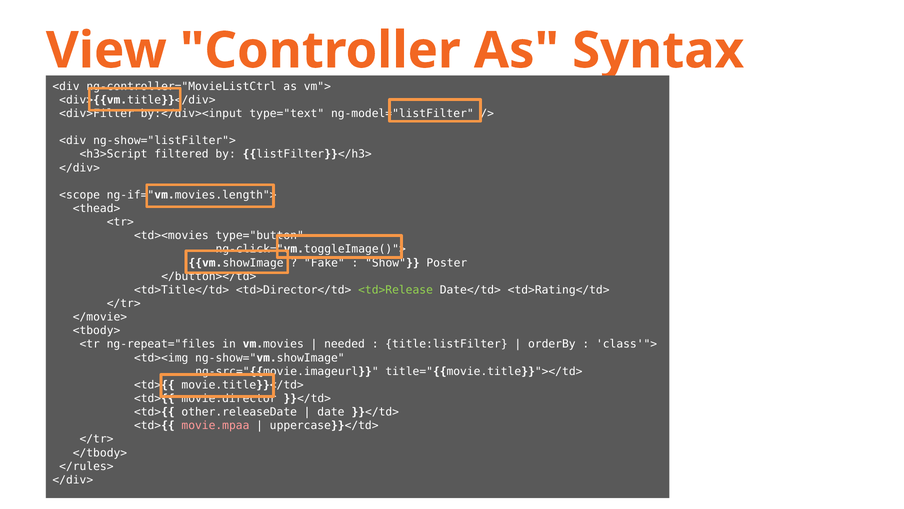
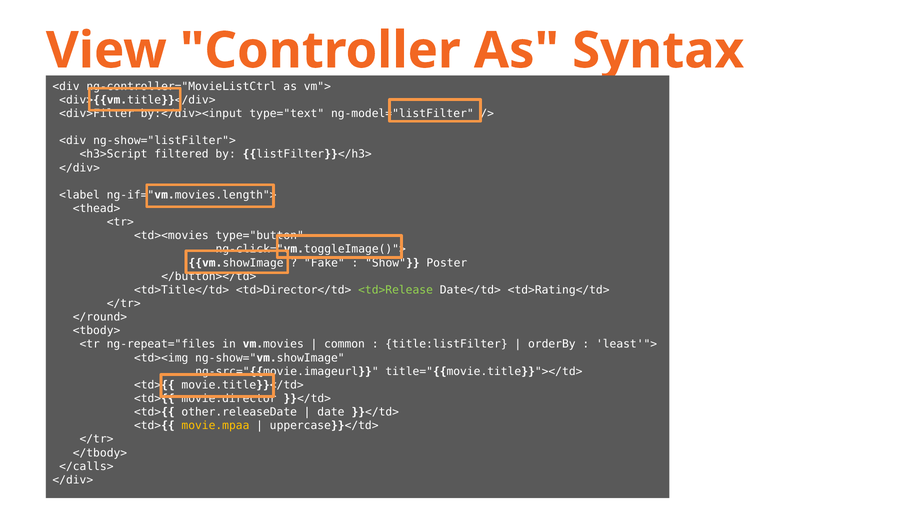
<scope: <scope -> <label (80, 195)
</movie>: </movie> -> </round> (100, 317)
needed: needed -> common (345, 344)
class'">: class'"> -> least'"> (627, 344)
movie.mpaa colour: pink -> yellow (215, 425)
</rules>: </rules> -> </calls> (86, 466)
